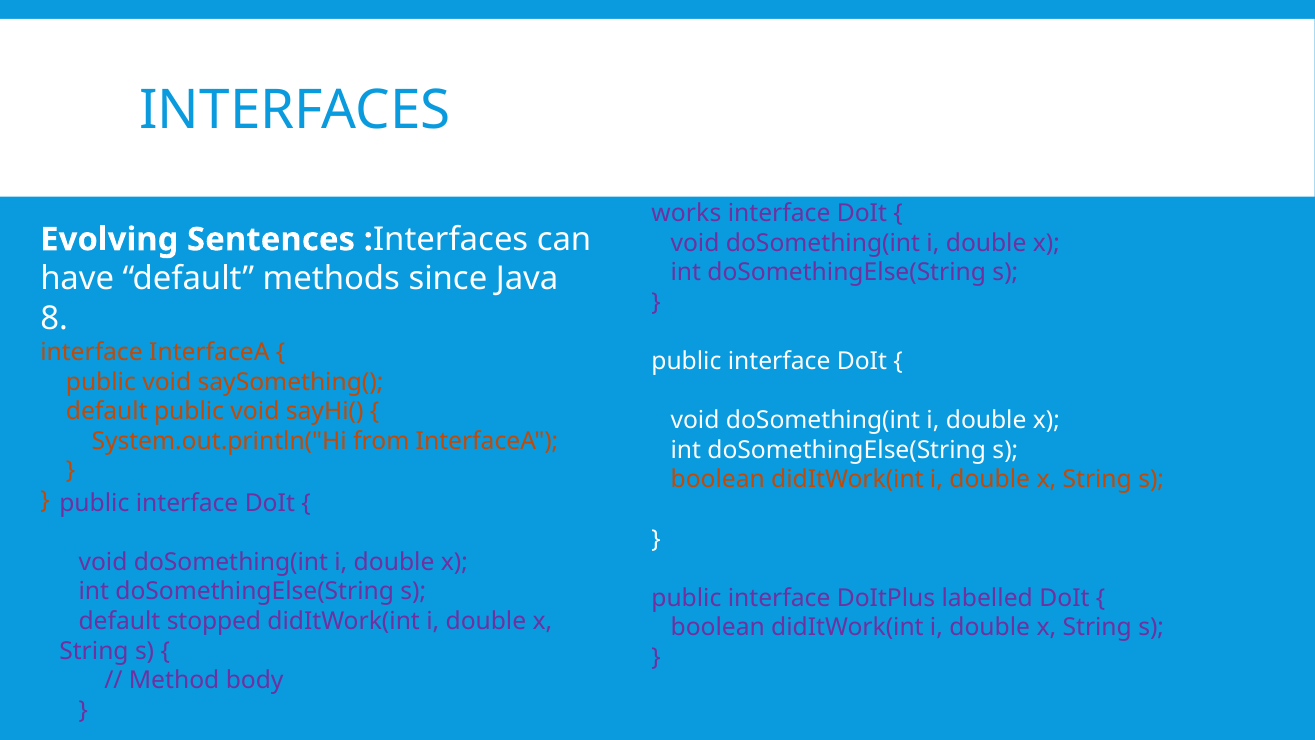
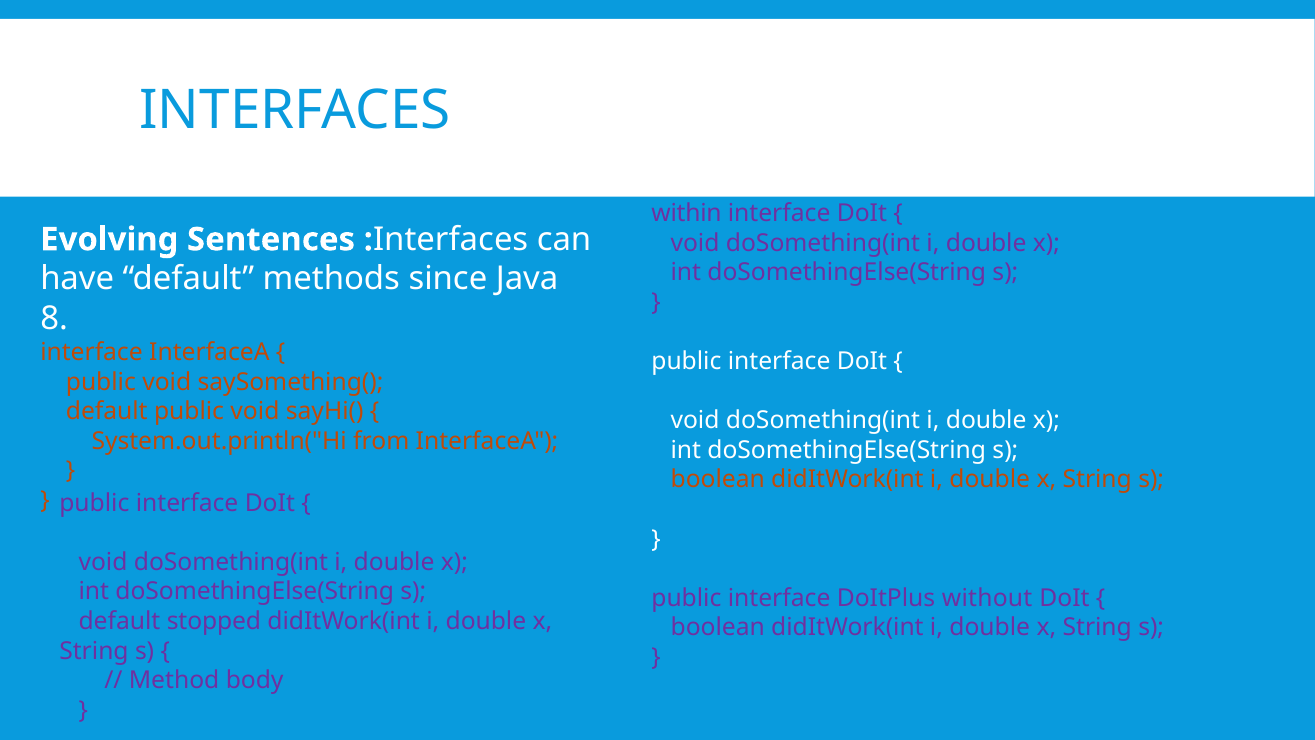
works: works -> within (687, 213)
labelled: labelled -> without (987, 598)
